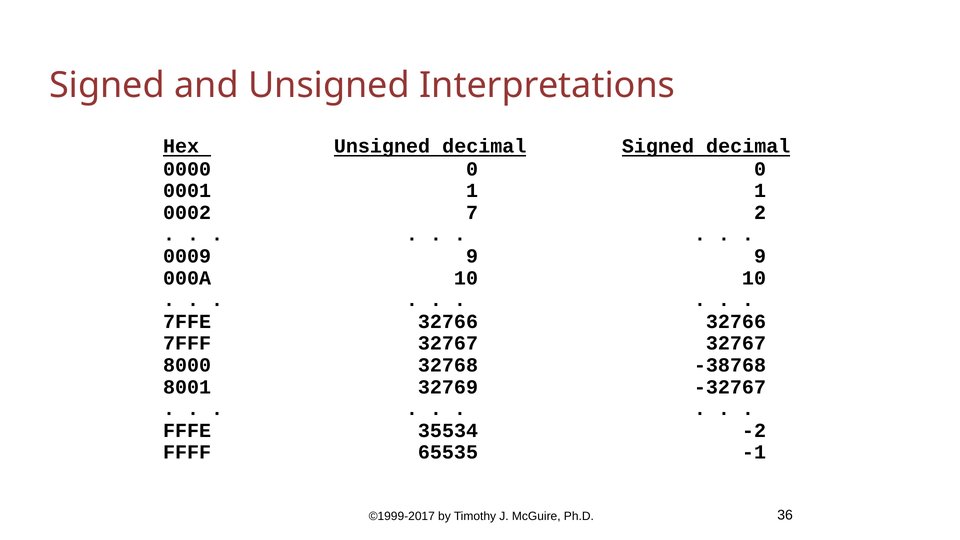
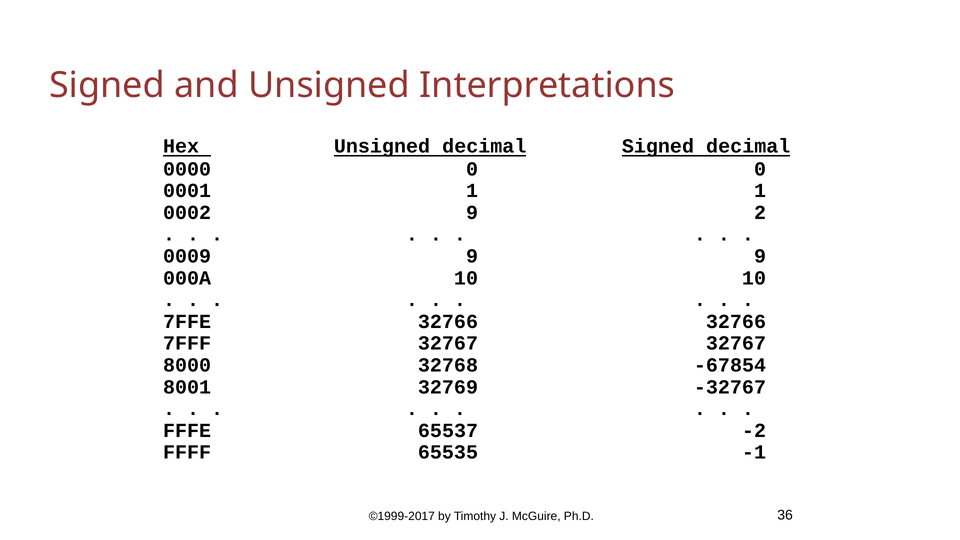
0002 7: 7 -> 9 (472, 213)
-38768: -38768 -> -67854 (730, 365)
35534: 35534 -> 65537 (448, 431)
